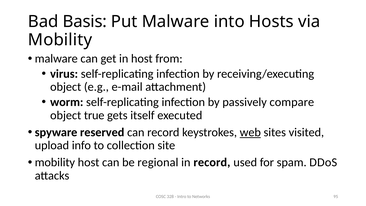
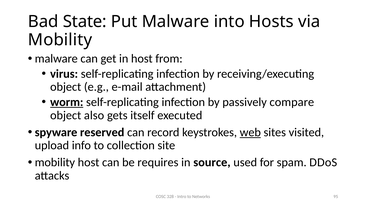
Basis: Basis -> State (85, 22)
worm underline: none -> present (67, 102)
true: true -> also (94, 115)
regional: regional -> requires (158, 162)
in record: record -> source (212, 162)
